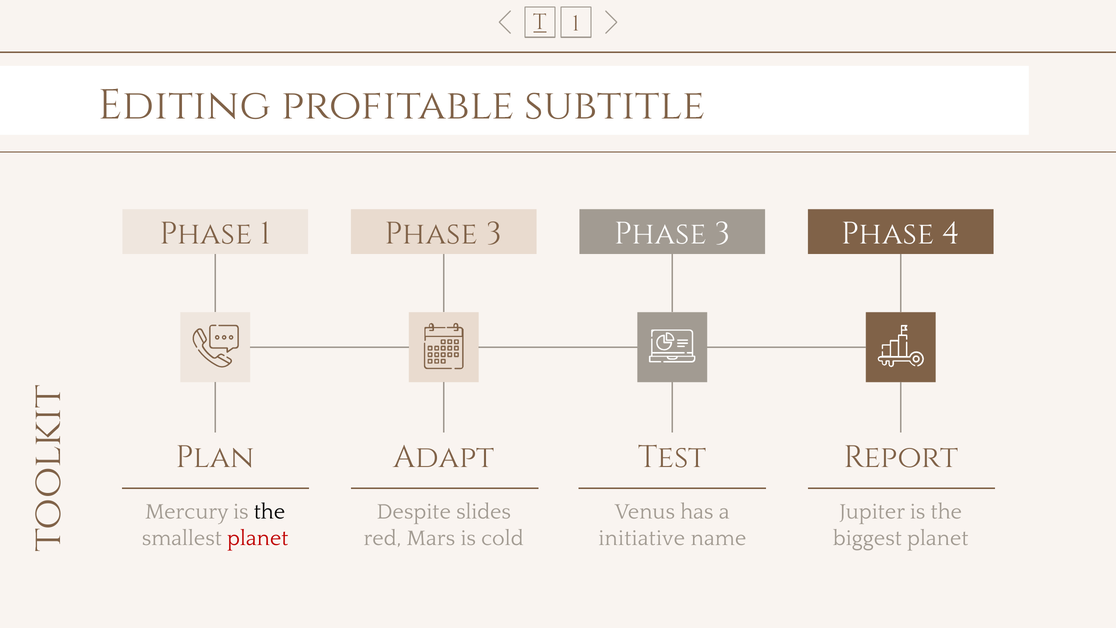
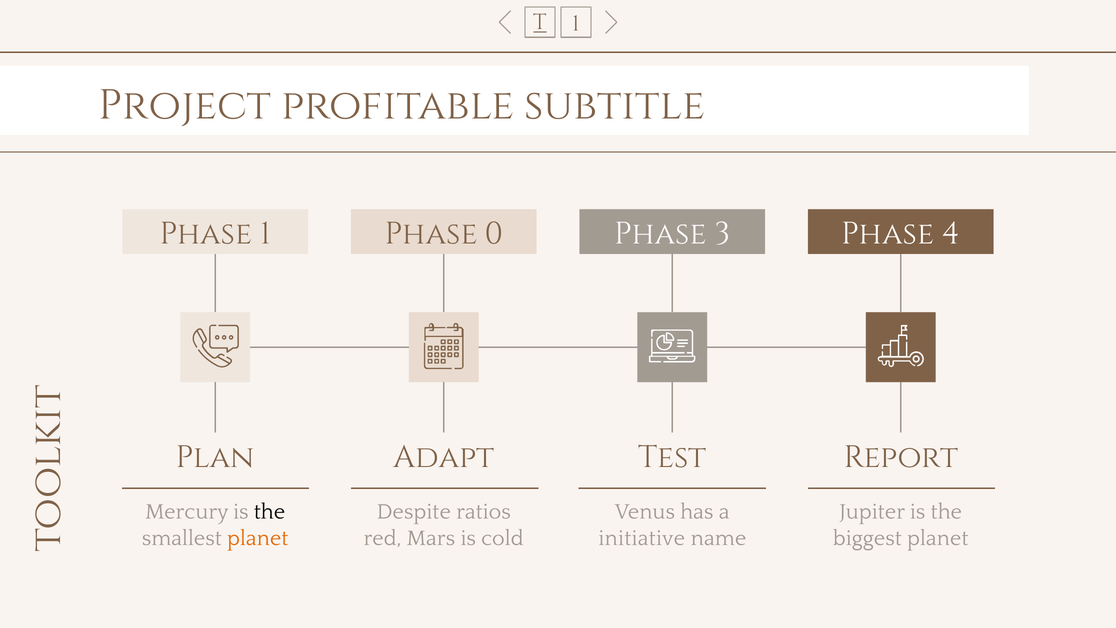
Editing: Editing -> Project (184, 105)
1 Phase 3: 3 -> 0 (494, 234)
slides: slides -> ratios (483, 512)
planet colour: red -> orange (258, 538)
